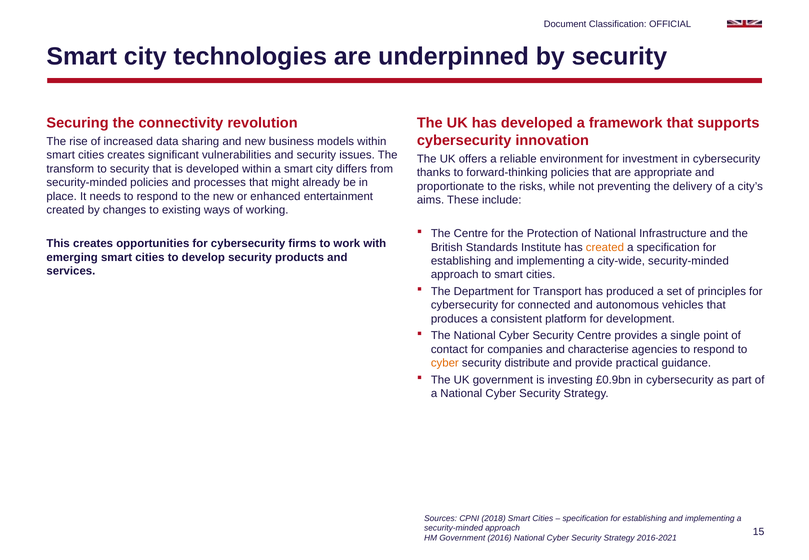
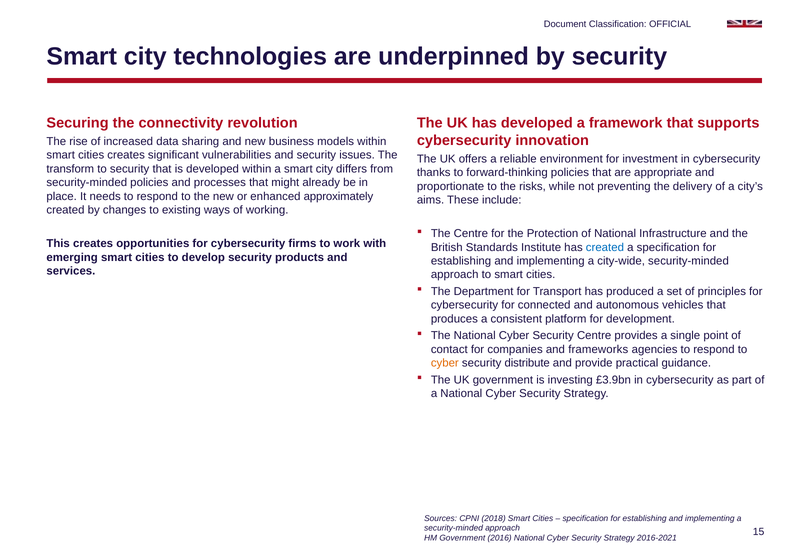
entertainment: entertainment -> approximately (338, 196)
created colour: orange -> blue (605, 247)
characterise: characterise -> frameworks (598, 349)
£0.9bn: £0.9bn -> £3.9bn (613, 380)
